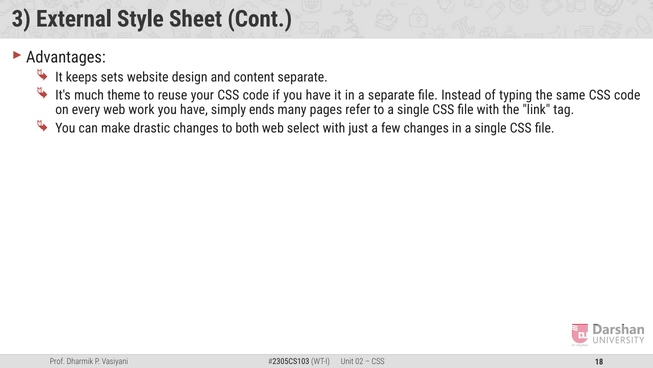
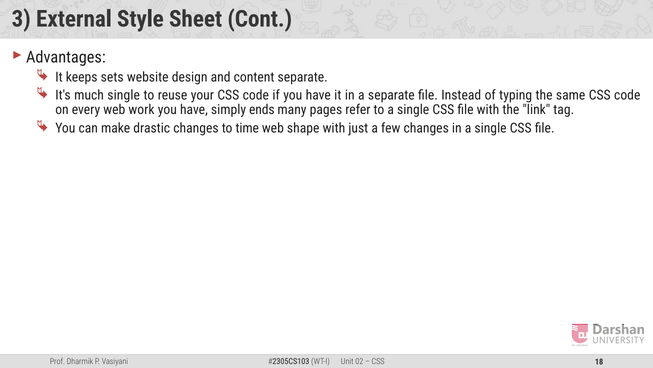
much theme: theme -> single (124, 95)
both: both -> time (247, 128)
select: select -> shape (303, 128)
